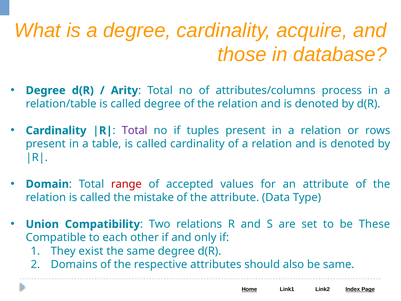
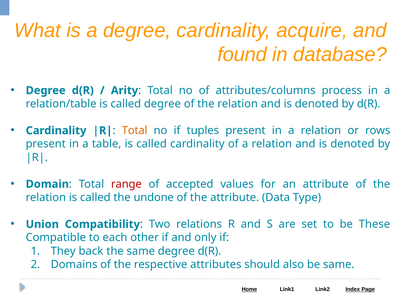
those: those -> found (242, 55)
Total colour: purple -> orange (135, 130)
mistake: mistake -> undone (154, 197)
exist: exist -> back (91, 251)
